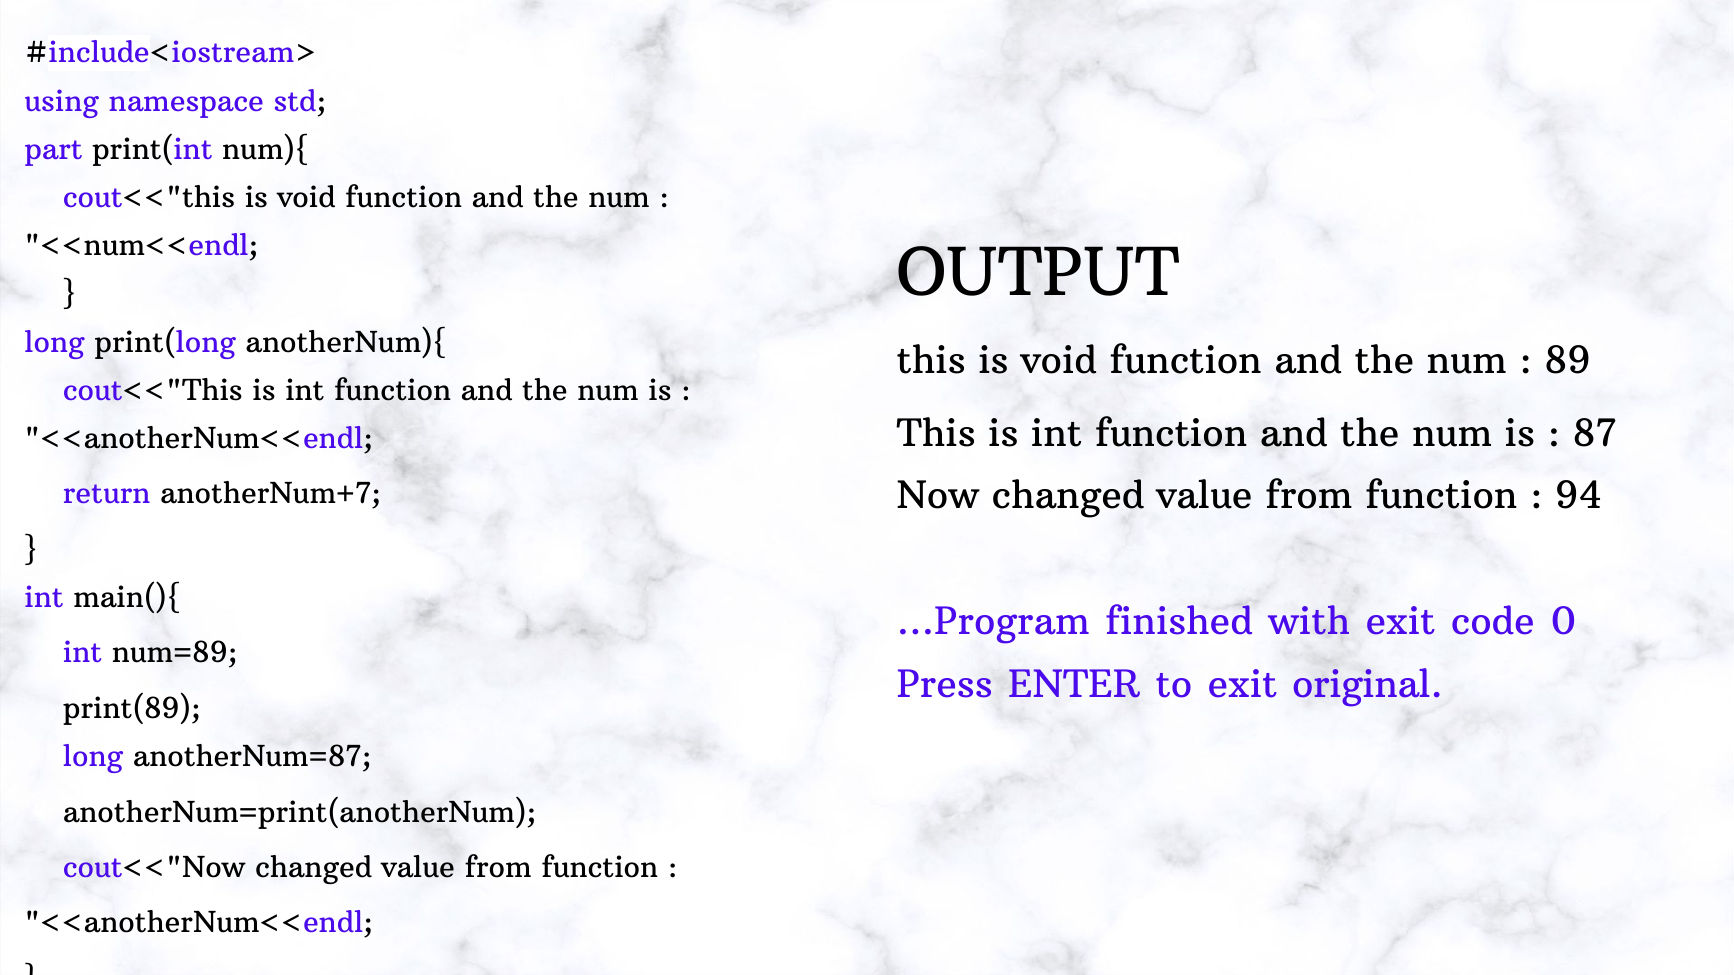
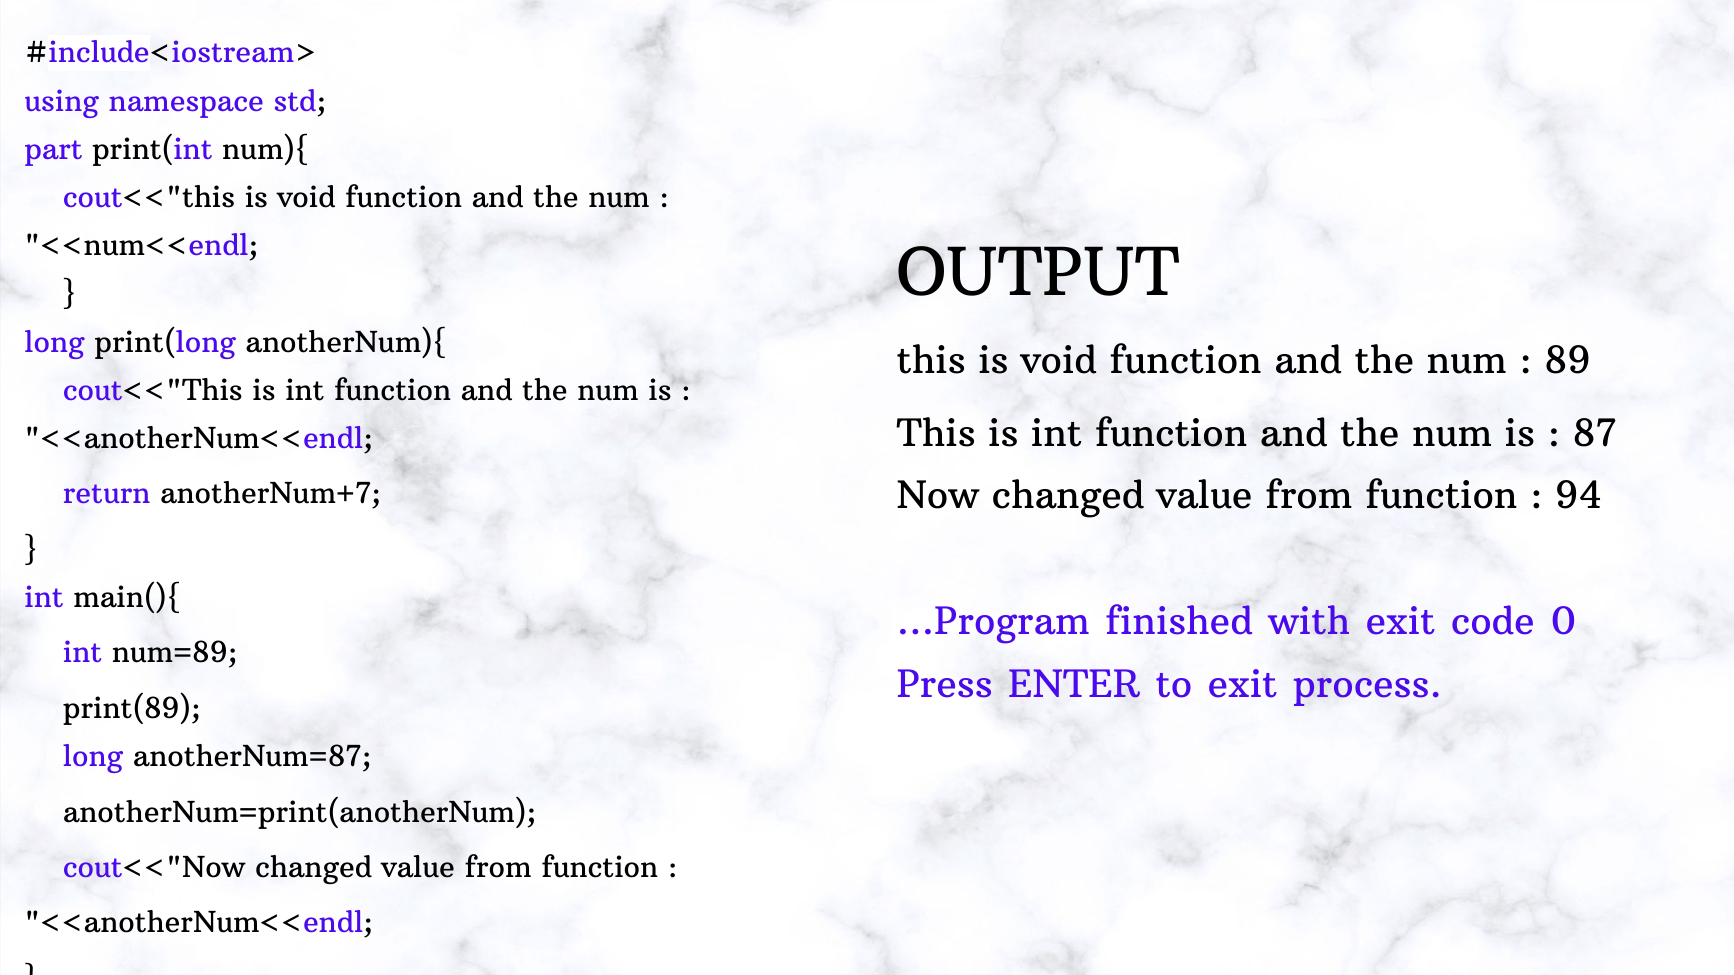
original: original -> process (1367, 685)
